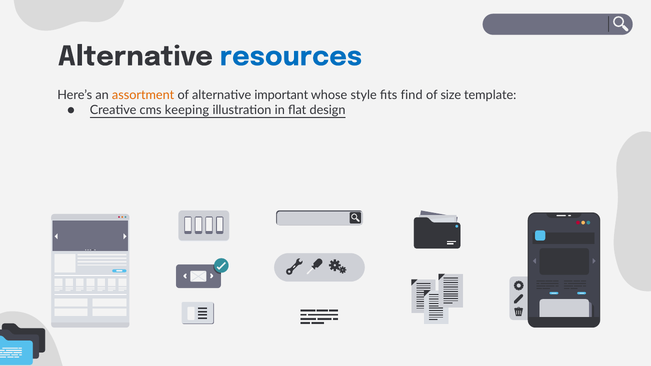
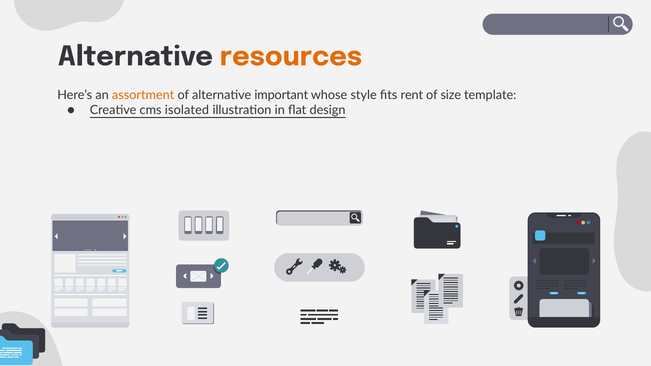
resources colour: blue -> orange (291, 56)
find: find -> rent (412, 95)
keeping: keeping -> isolated (187, 110)
